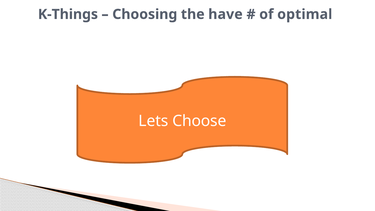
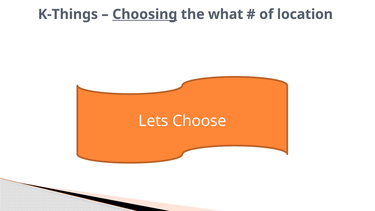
Choosing underline: none -> present (145, 14)
have: have -> what (226, 14)
optimal: optimal -> location (305, 14)
